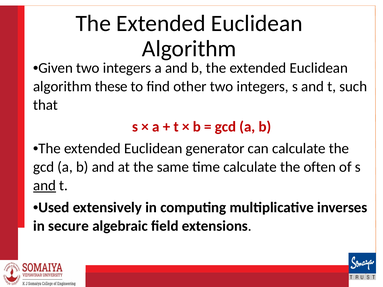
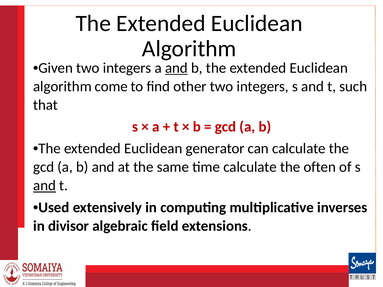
and underline: none -> present (176, 68)
these: these -> come (111, 87)
secure: secure -> divisor (69, 226)
